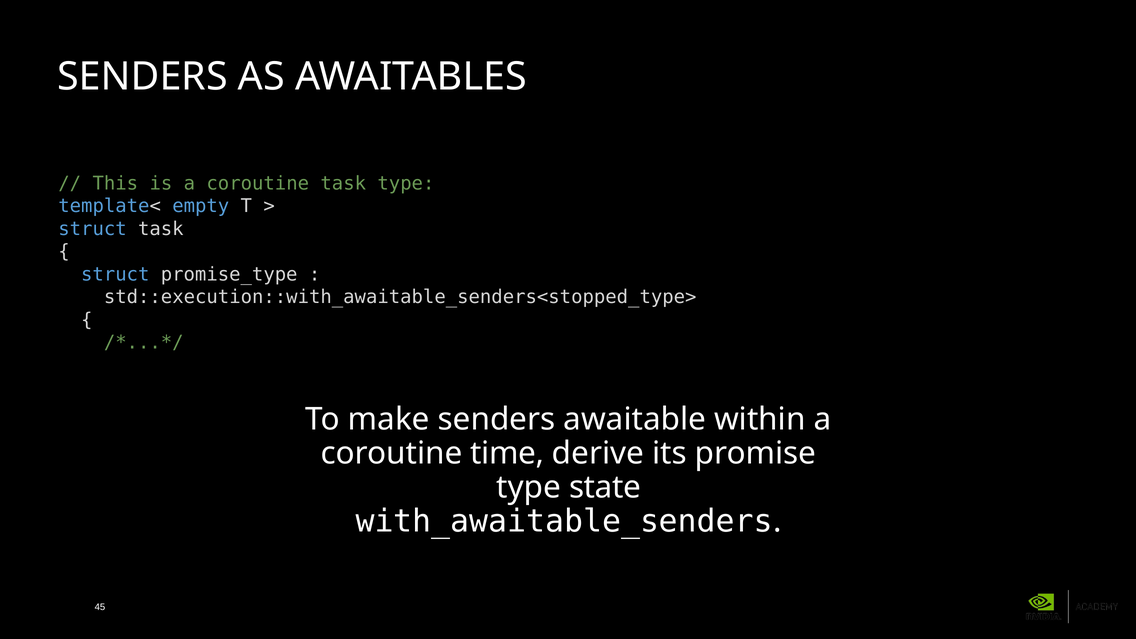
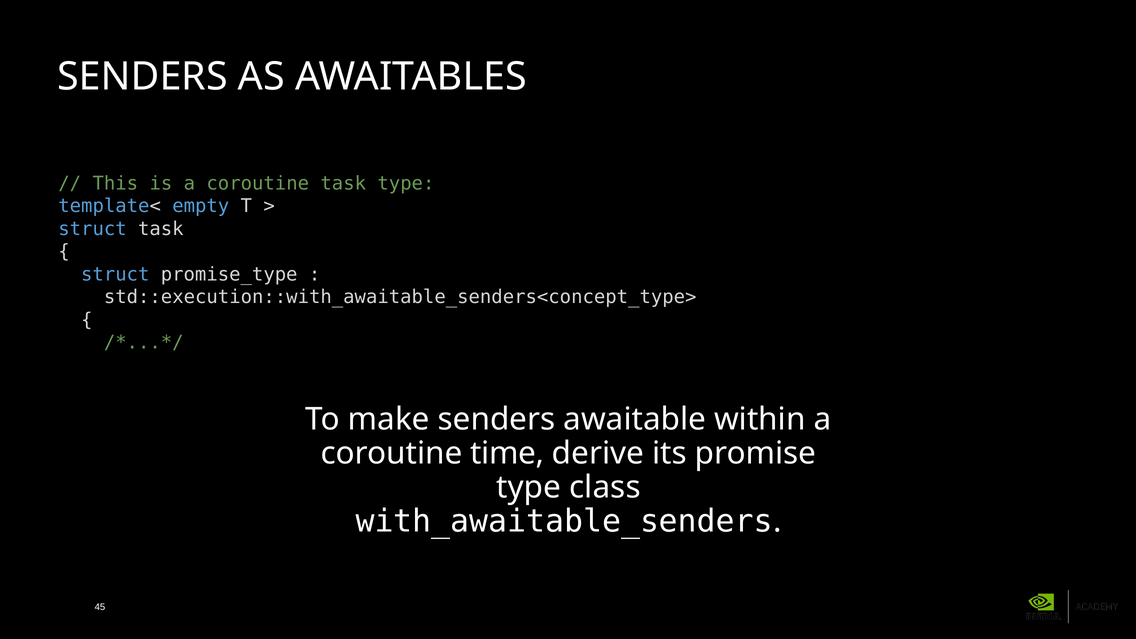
std::execution::with_awaitable_senders<stopped_type>: std::execution::with_awaitable_senders<stopped_type> -> std::execution::with_awaitable_senders<concept_type> (400, 297)
state: state -> class (605, 488)
